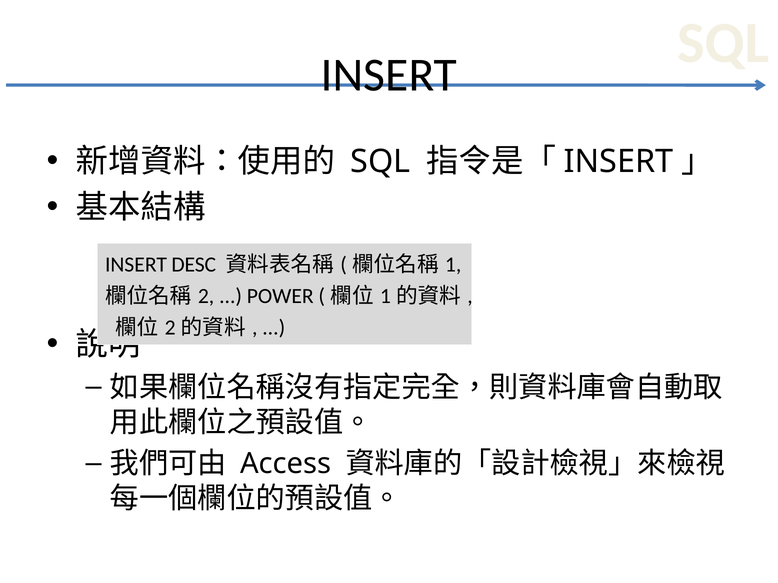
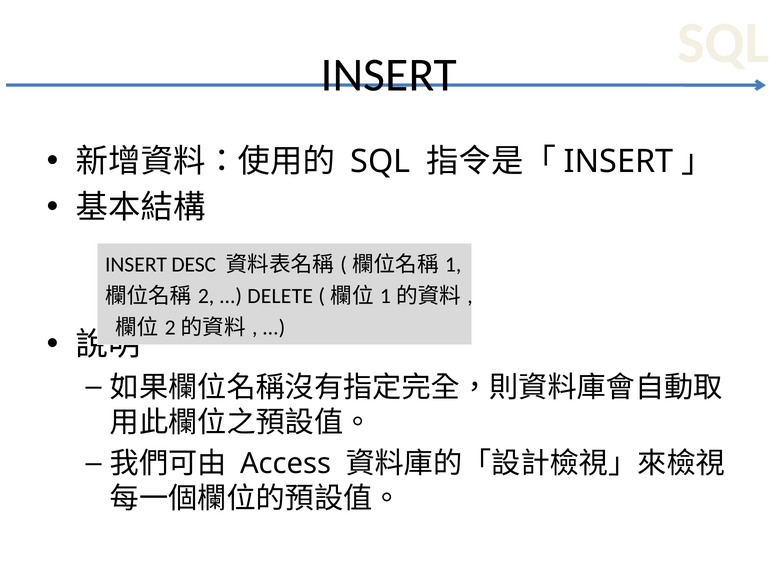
POWER: POWER -> DELETE (280, 296)
